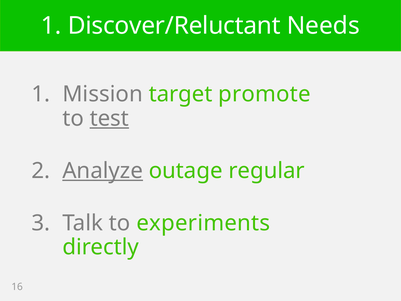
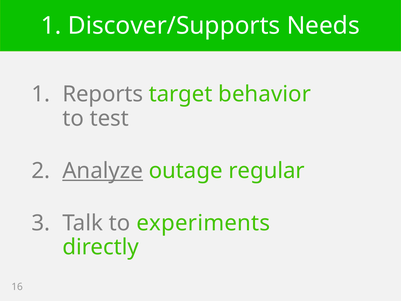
Discover/Reluctant: Discover/Reluctant -> Discover/Supports (174, 26)
Mission: Mission -> Reports (103, 94)
promote: promote -> behavior (265, 94)
test underline: present -> none (109, 118)
